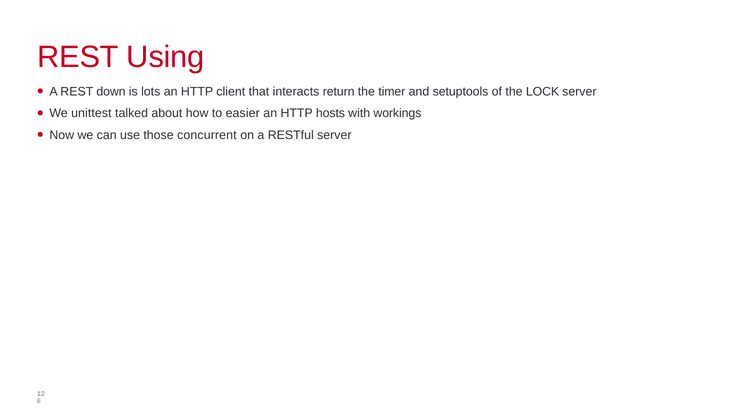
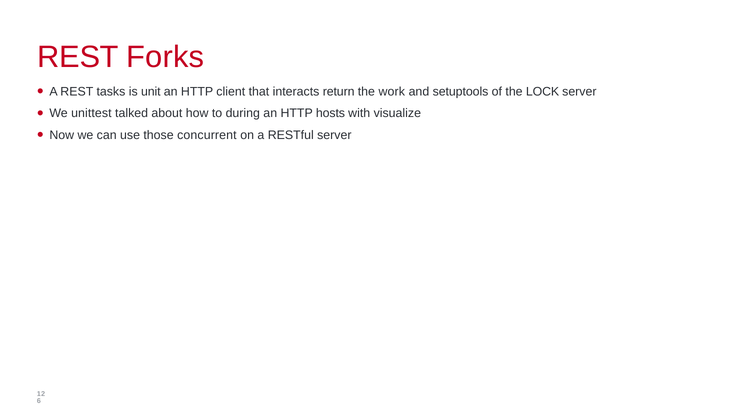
Using: Using -> Forks (165, 57)
down: down -> tasks (111, 92)
lots: lots -> unit (151, 92)
timer: timer -> work (392, 92)
easier: easier -> during (243, 113)
workings: workings -> visualize (397, 113)
